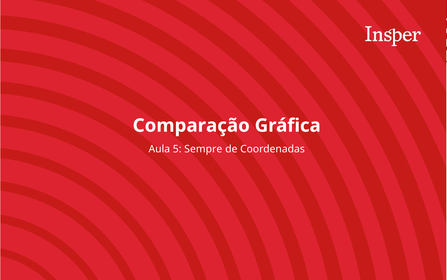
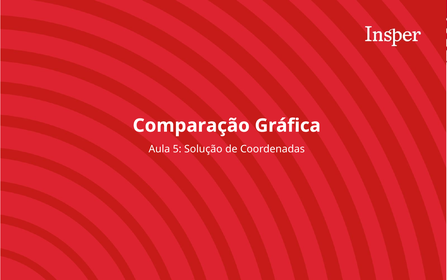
Sempre: Sempre -> Solução (203, 149)
